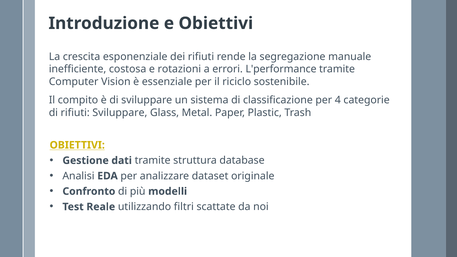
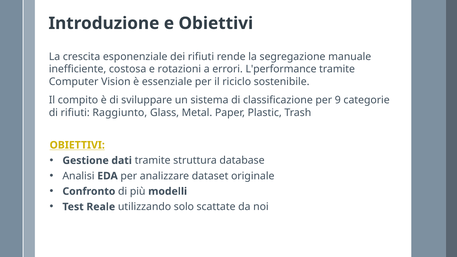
4: 4 -> 9 (338, 100)
rifiuti Sviluppare: Sviluppare -> Raggiunto (120, 113)
filtri: filtri -> solo (184, 207)
